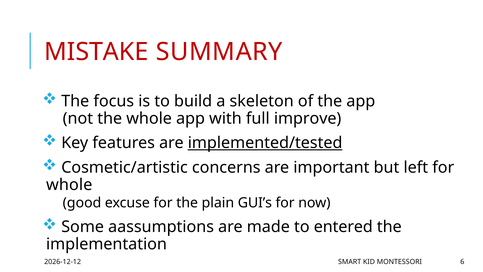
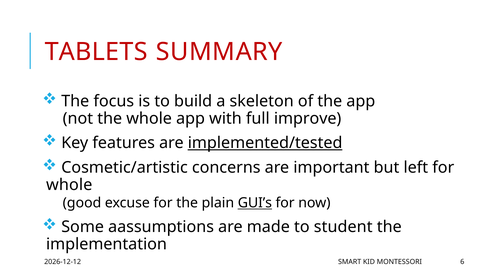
MISTAKE: MISTAKE -> TABLETS (96, 52)
GUI’s underline: none -> present (255, 203)
entered: entered -> student (343, 227)
